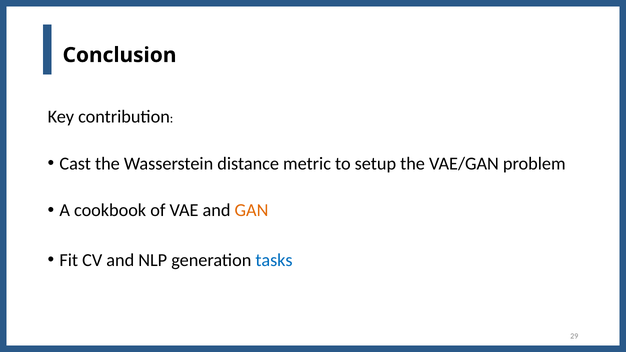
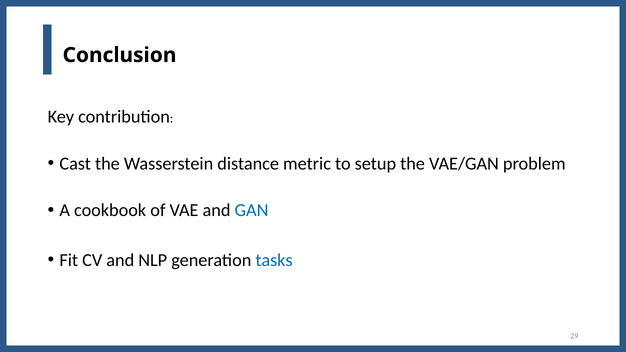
GAN colour: orange -> blue (251, 211)
